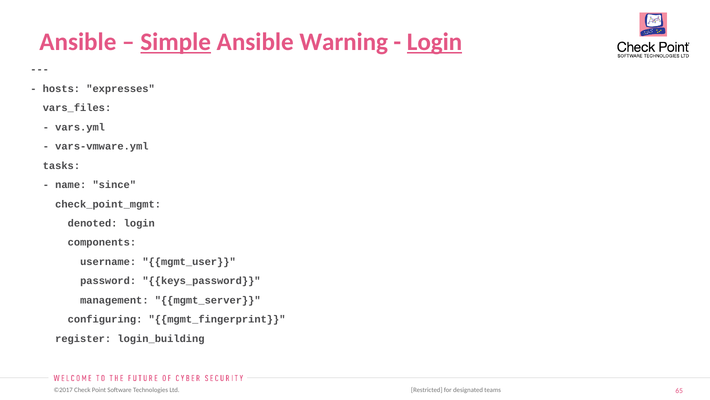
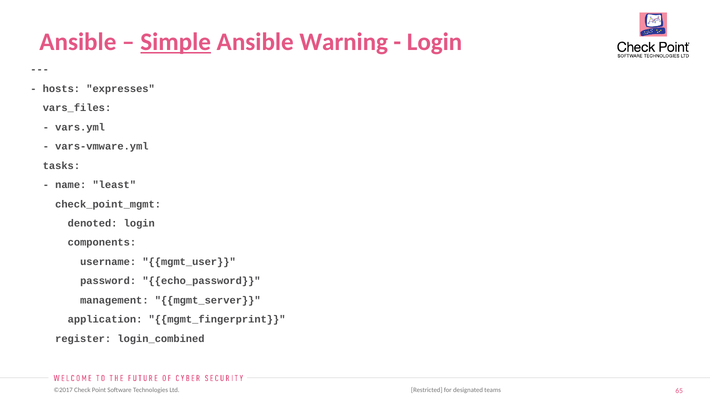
Login underline: present -> none (435, 42)
since: since -> least (114, 185)
keys_password: keys_password -> echo_password (201, 281)
configuring: configuring -> application (105, 319)
login_building: login_building -> login_combined (161, 338)
